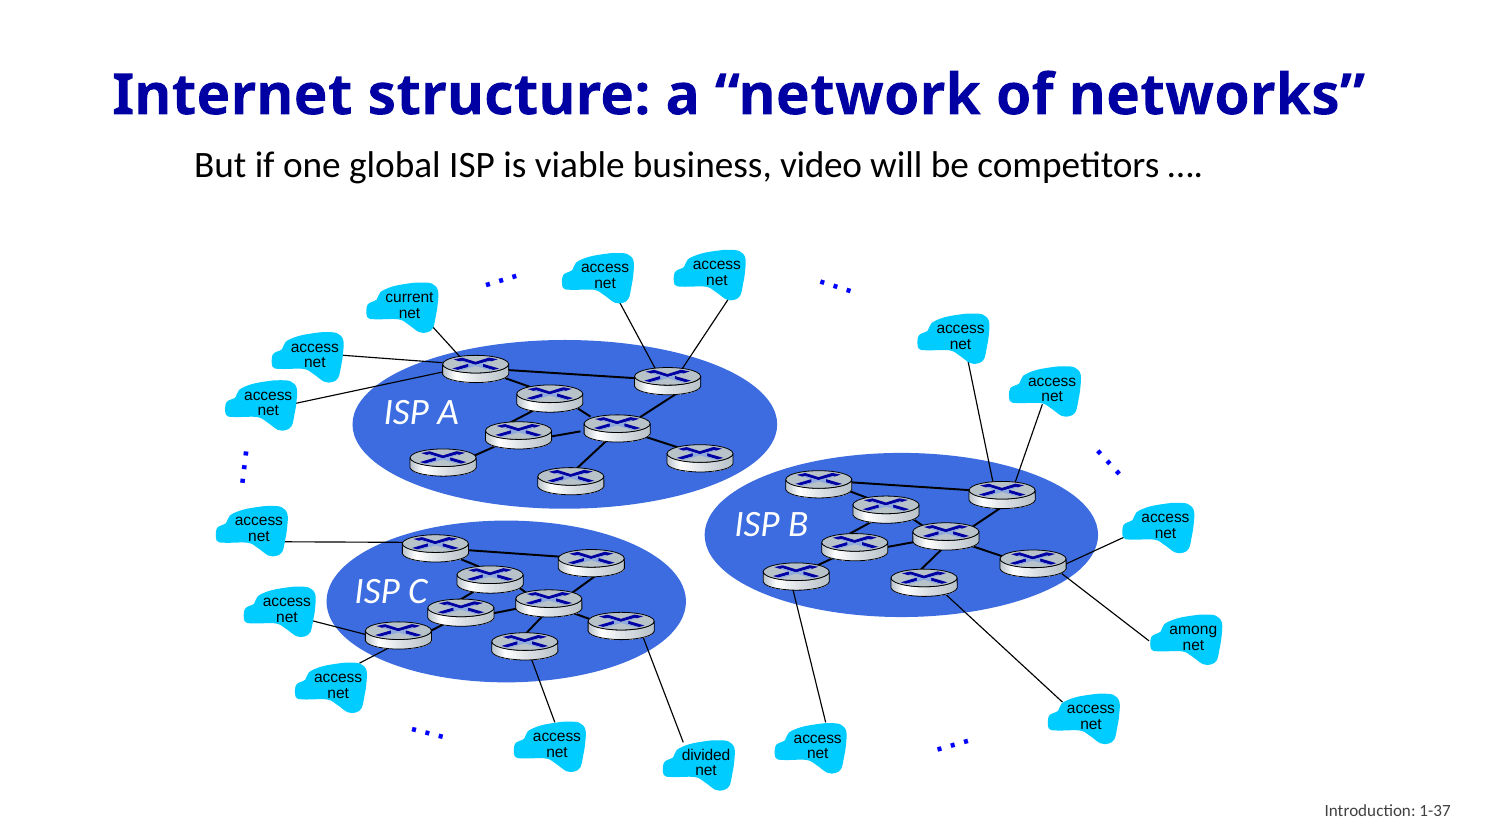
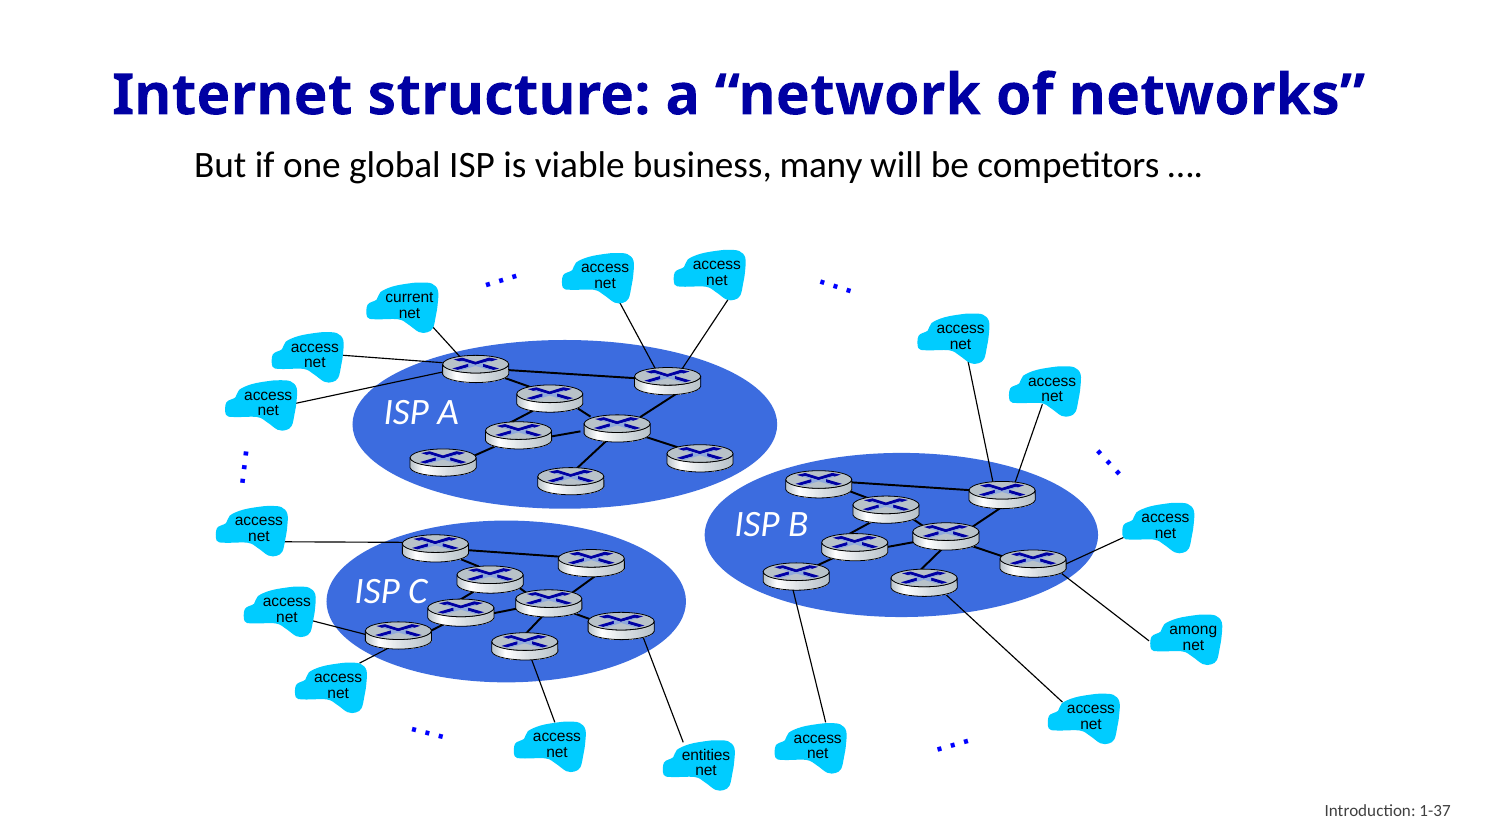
video: video -> many (821, 166)
divided: divided -> entities (706, 755)
